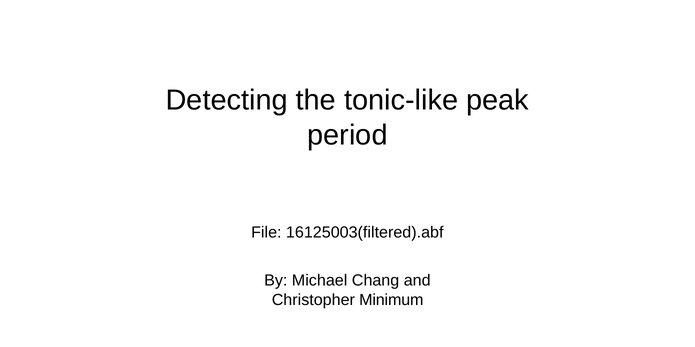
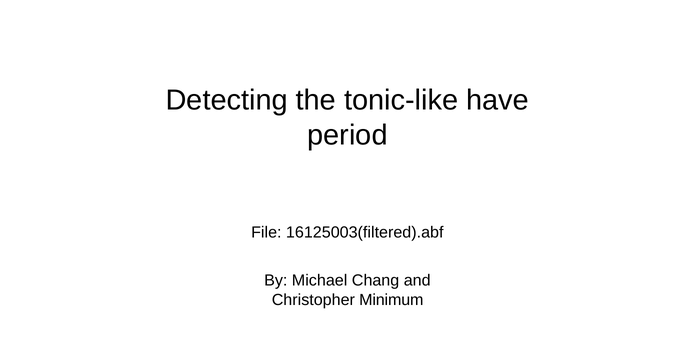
peak: peak -> have (498, 100)
